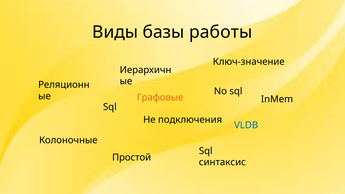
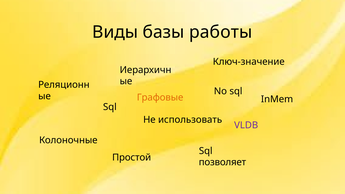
подключения: подключения -> использовать (190, 120)
VLDB colour: blue -> purple (246, 125)
синтаксис: синтаксис -> позволяет (222, 162)
